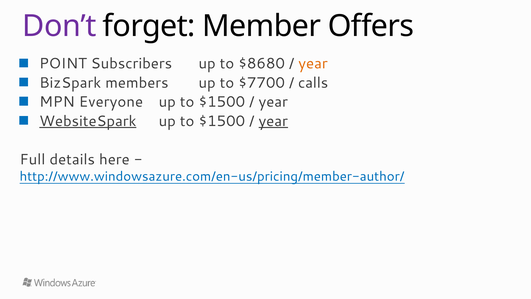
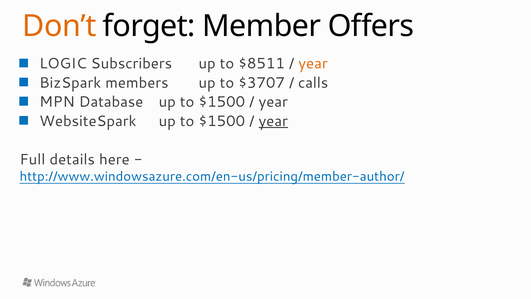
Don’t colour: purple -> orange (59, 26)
POINT: POINT -> LOGIC (63, 64)
$8680: $8680 -> $8511 (262, 64)
$7700: $7700 -> $3707 (262, 83)
Everyone: Everyone -> Database (111, 102)
WebsiteSpark underline: present -> none (88, 121)
